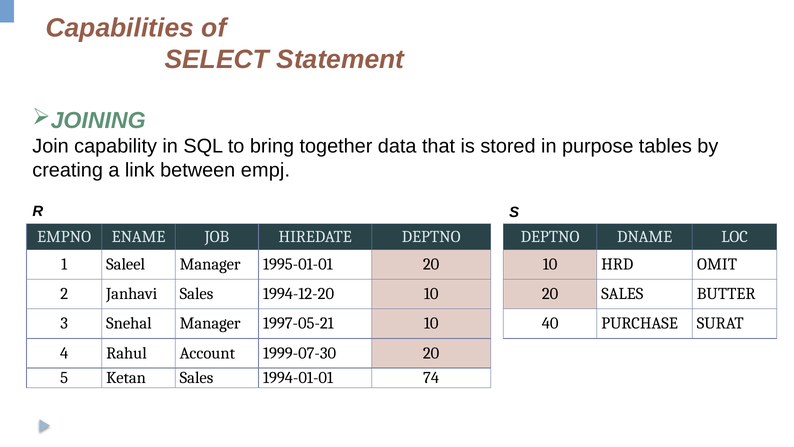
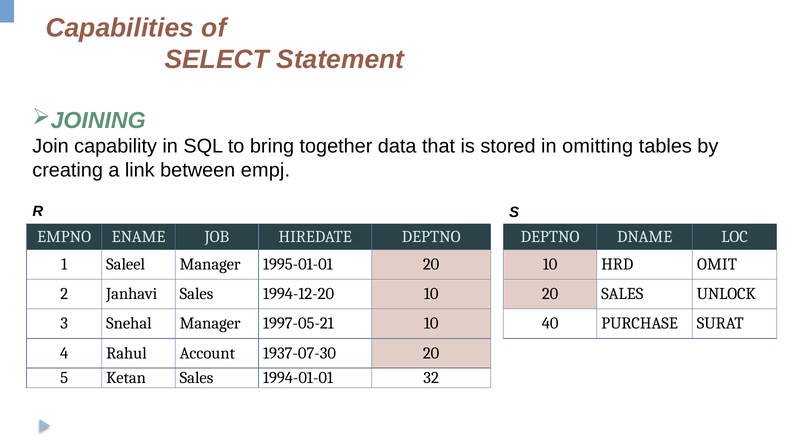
purpose: purpose -> omitting (598, 146)
BUTTER: BUTTER -> UNLOCK (726, 294)
1999-07-30: 1999-07-30 -> 1937-07-30 (300, 353)
74: 74 -> 32 (431, 377)
